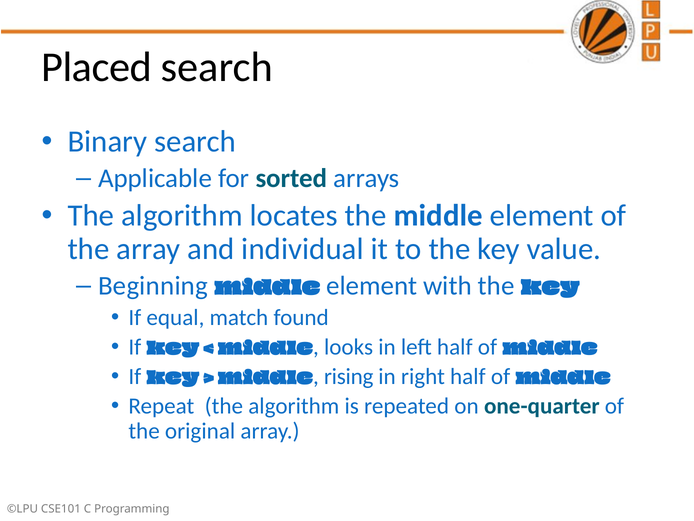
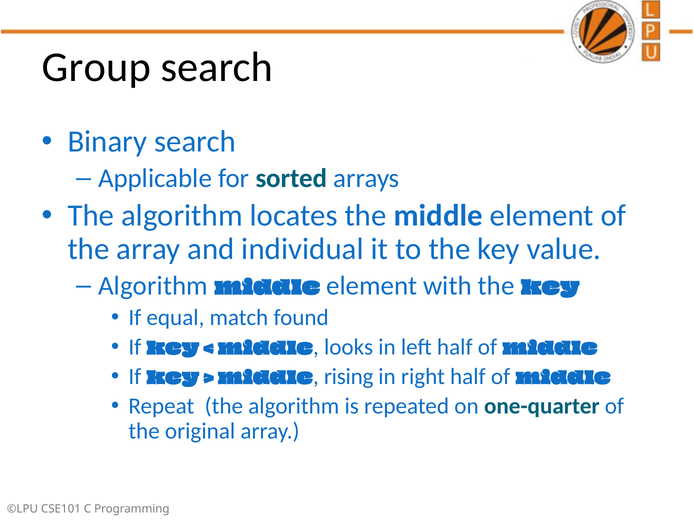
Placed: Placed -> Group (96, 67)
Beginning: Beginning -> Algorithm (153, 285)
